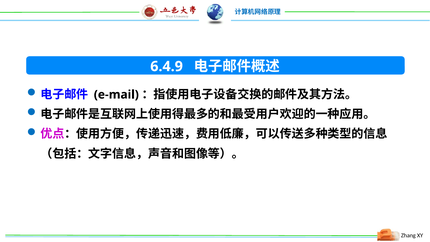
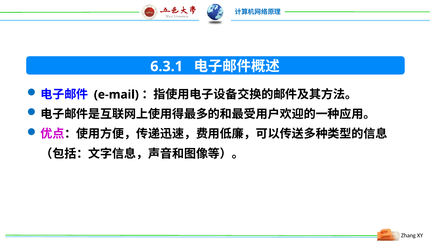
6.4.9: 6.4.9 -> 6.3.1 (167, 66)
